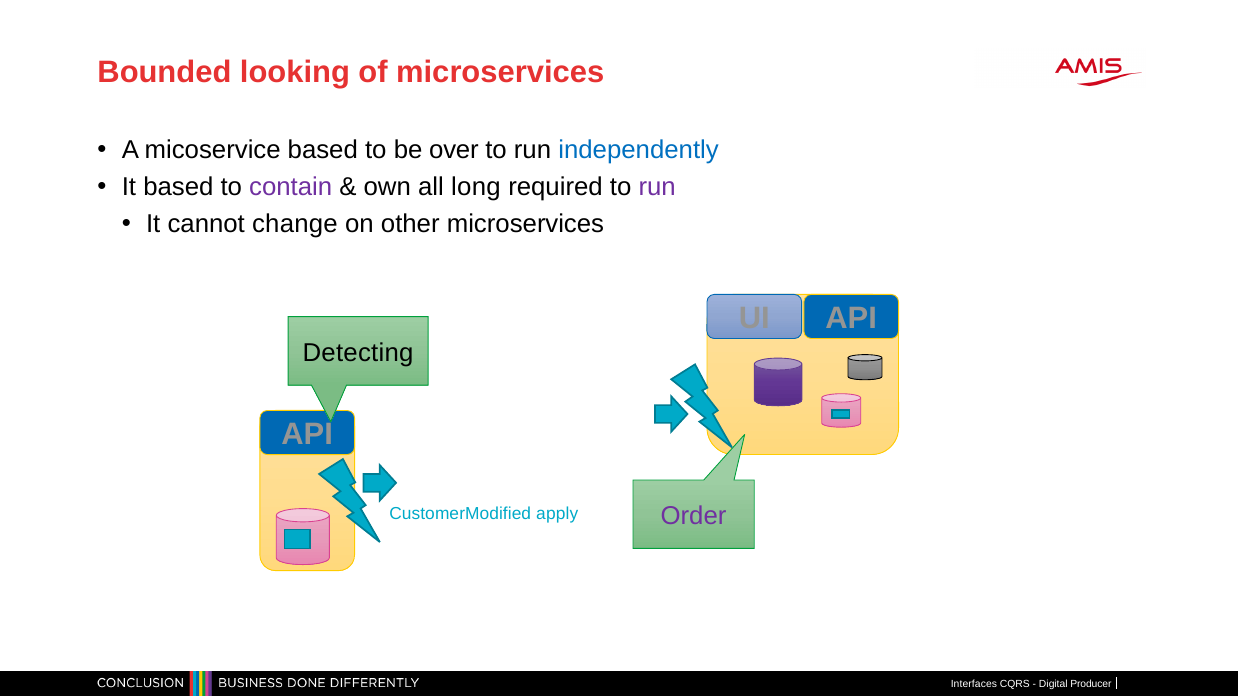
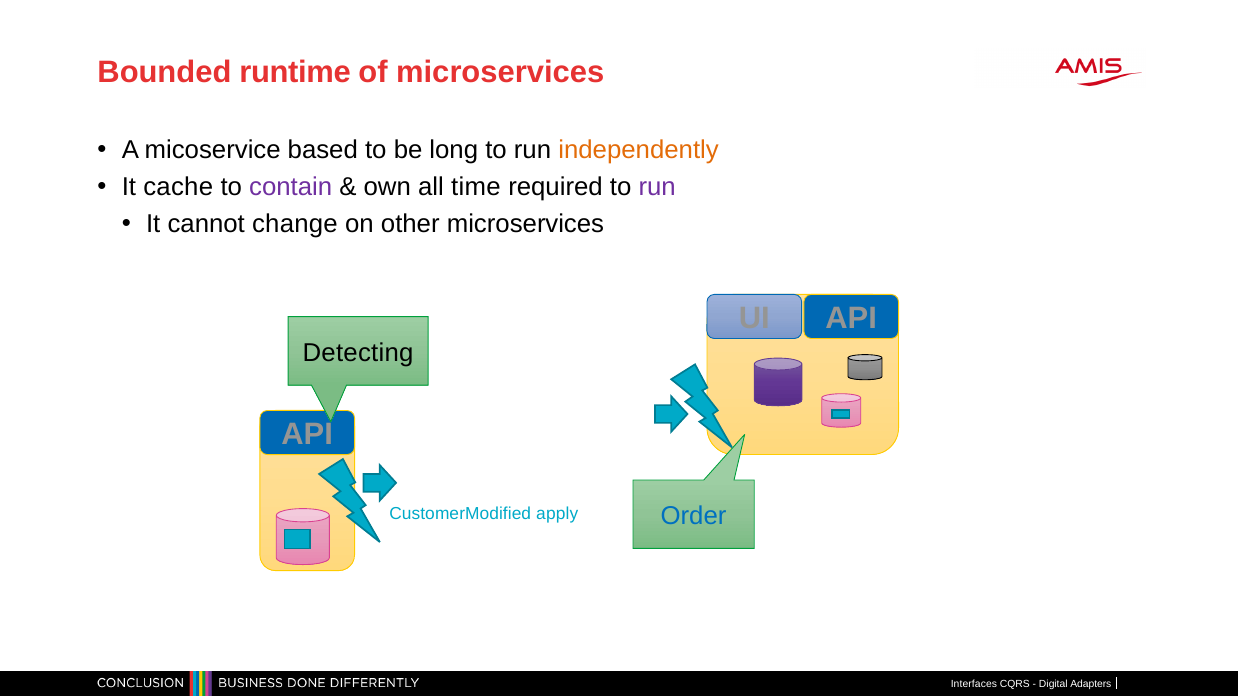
looking: looking -> runtime (295, 72)
over: over -> long (454, 150)
independently colour: blue -> orange (639, 150)
It based: based -> cache (178, 187)
long: long -> time (476, 187)
Order colour: purple -> blue (694, 516)
Producer: Producer -> Adapters (1091, 684)
